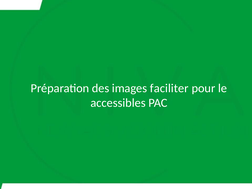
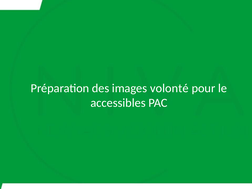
faciliter: faciliter -> volonté (169, 88)
